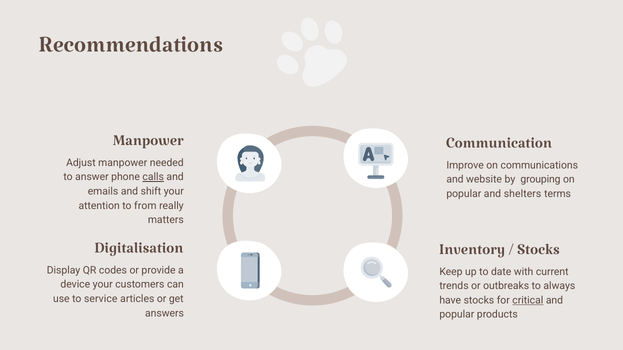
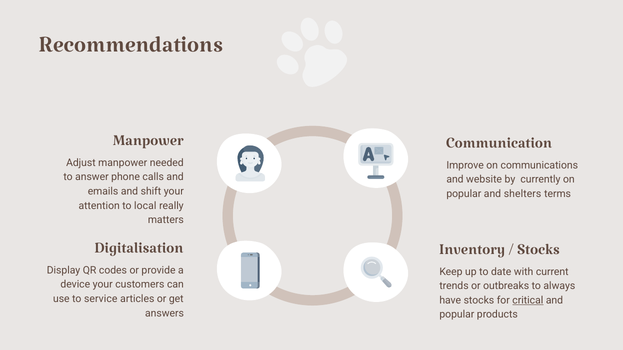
calls underline: present -> none (153, 177)
grouping: grouping -> currently (540, 180)
from: from -> local (145, 206)
